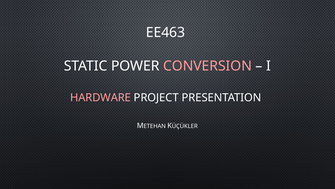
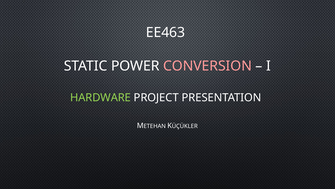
HARDWARE colour: pink -> light green (101, 97)
